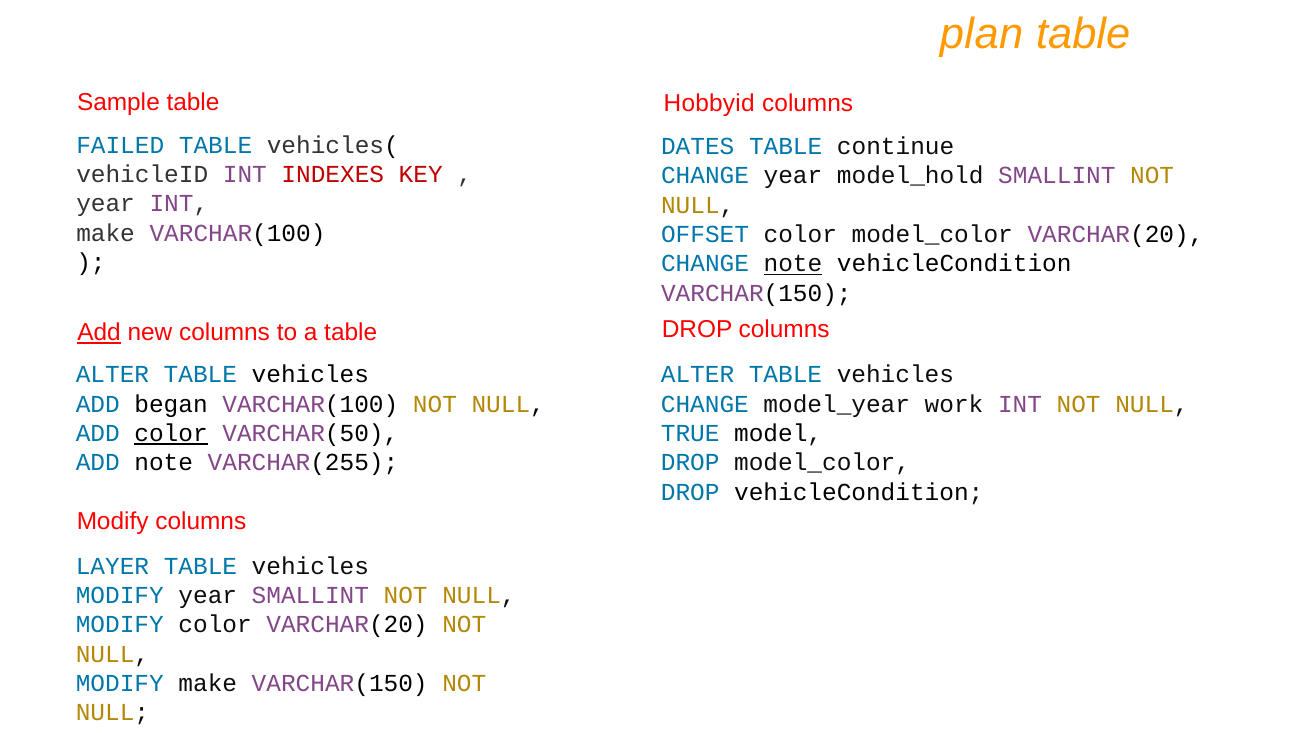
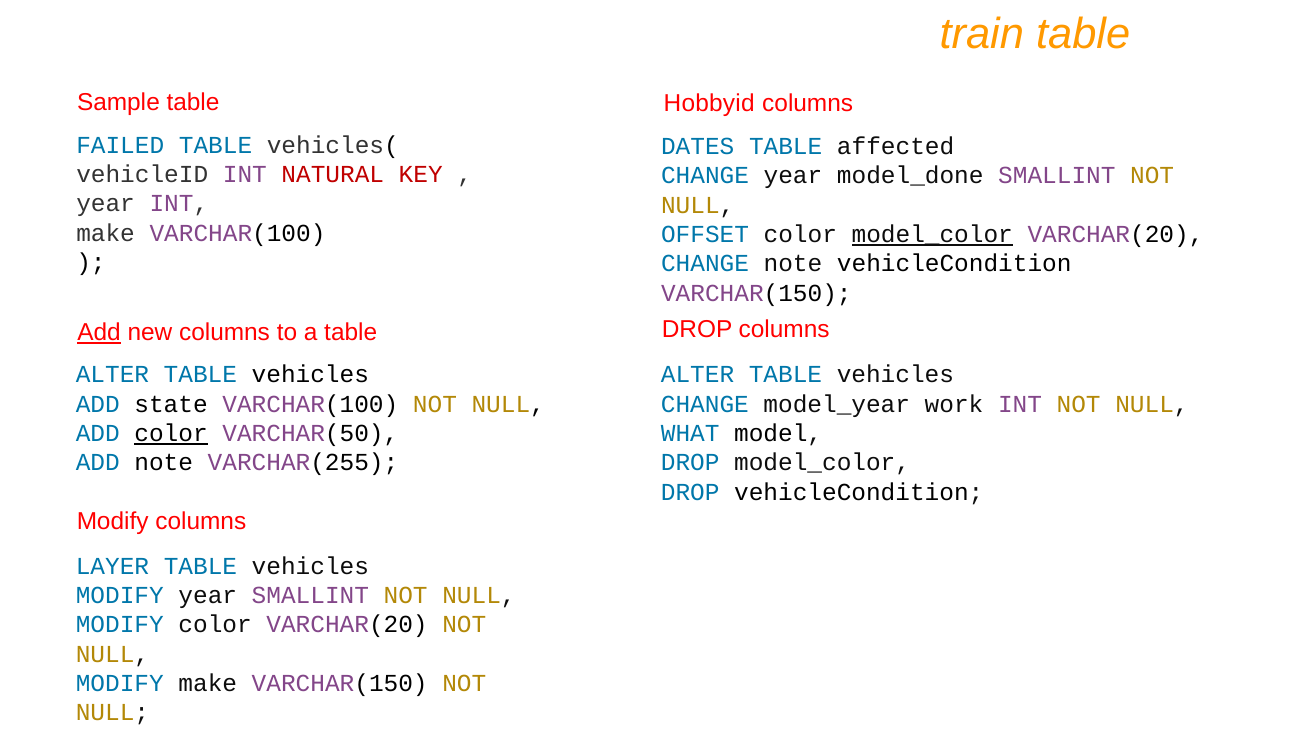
plan: plan -> train (982, 34)
continue: continue -> affected (896, 147)
INDEXES: INDEXES -> NATURAL (333, 174)
model_hold: model_hold -> model_done (910, 176)
model_color underline: none -> present (932, 235)
note underline: present -> none (793, 264)
began: began -> state (171, 404)
TRUE: TRUE -> WHAT (690, 433)
